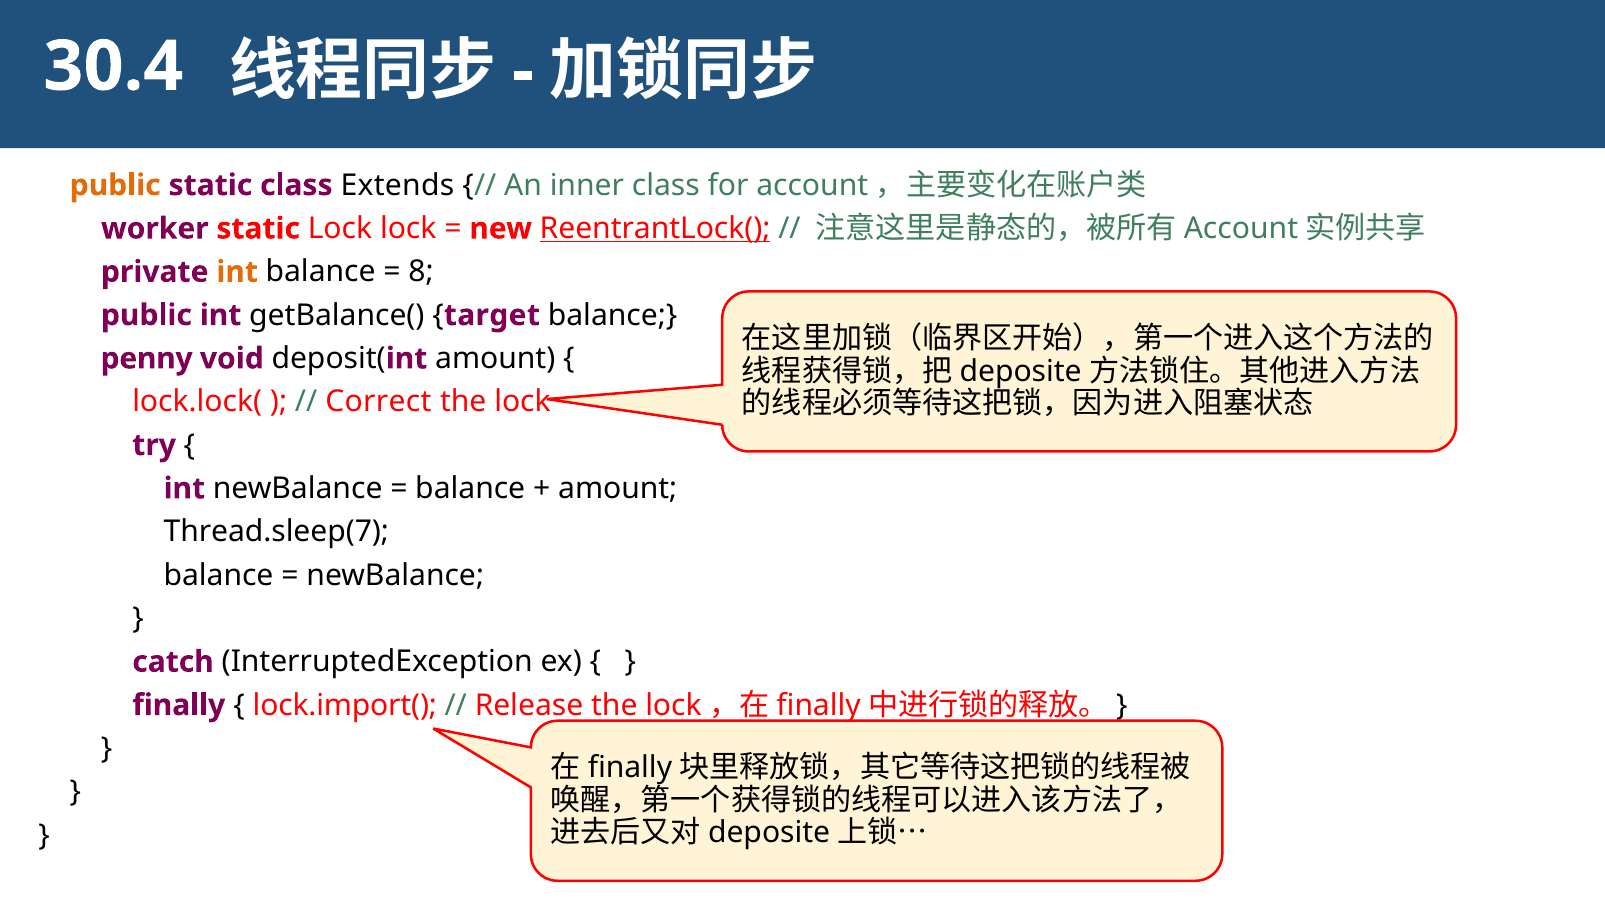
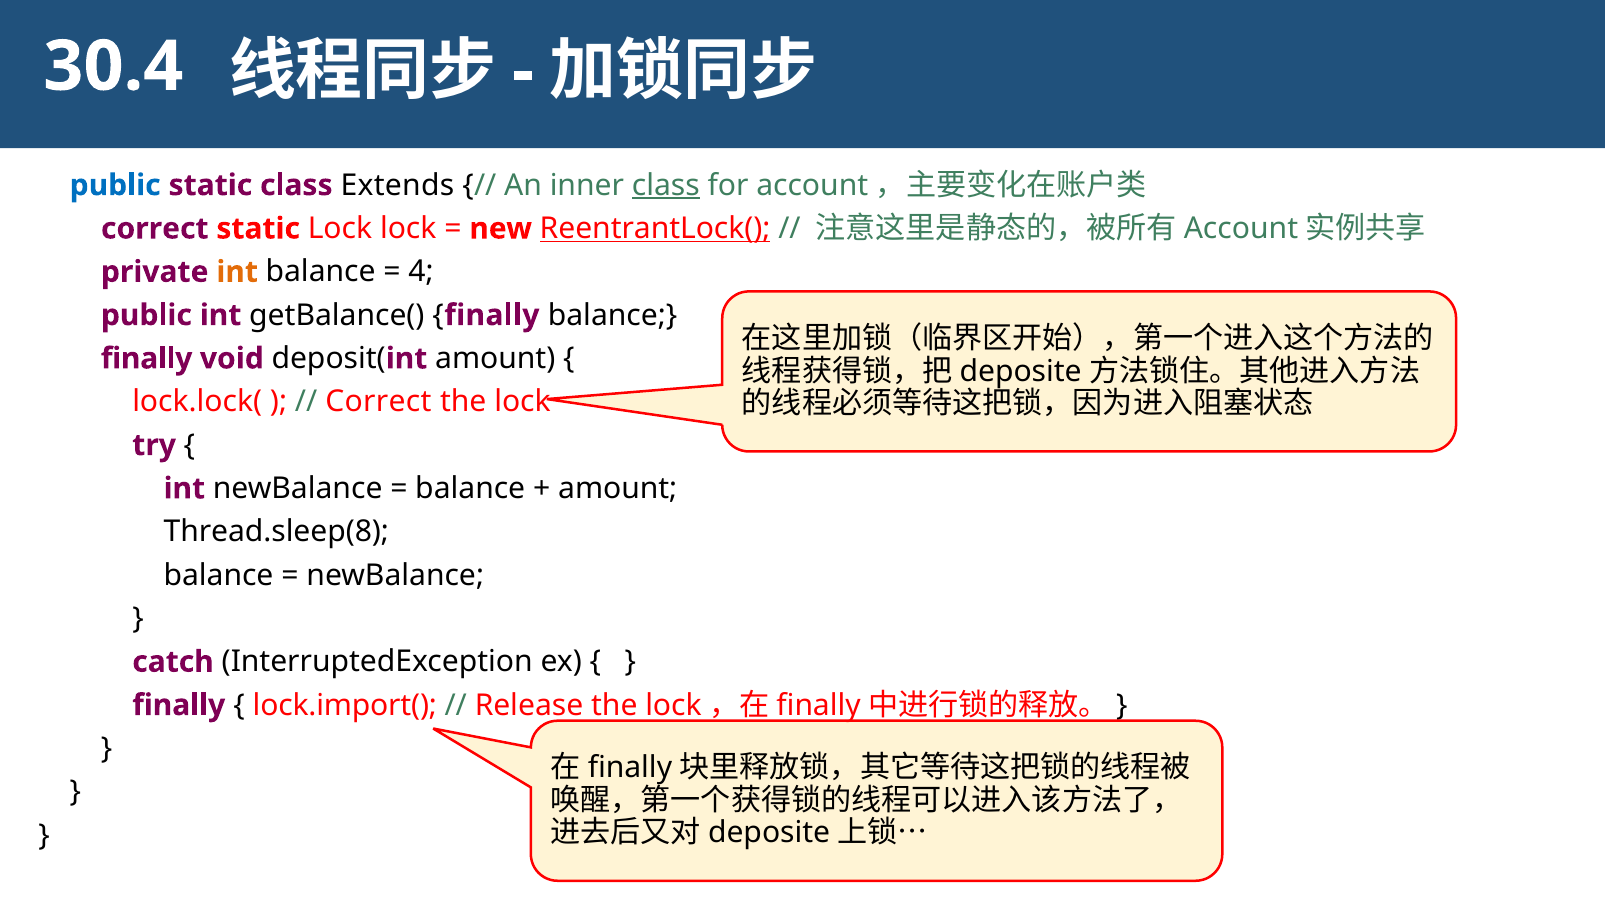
public colour: orange -> blue (115, 185)
class underline: none -> present (666, 185)
worker: worker -> correct (155, 229)
8: 8 -> 4 (421, 272)
target: target -> finally (492, 315)
penny: penny -> finally (147, 358)
Thread.sleep(7: Thread.sleep(7 -> Thread.sleep(8 (276, 532)
